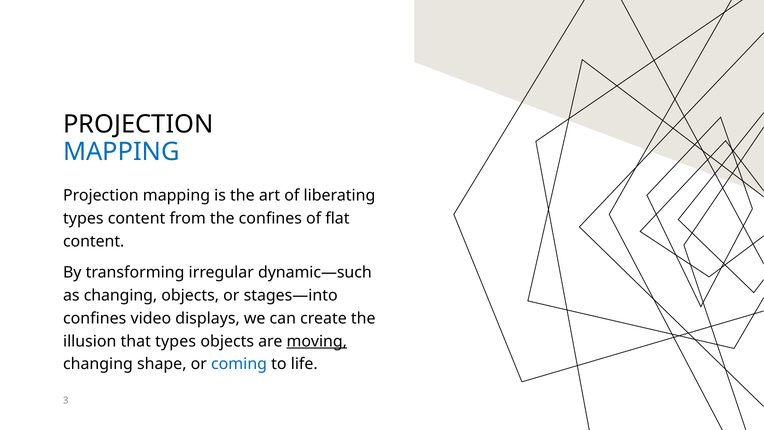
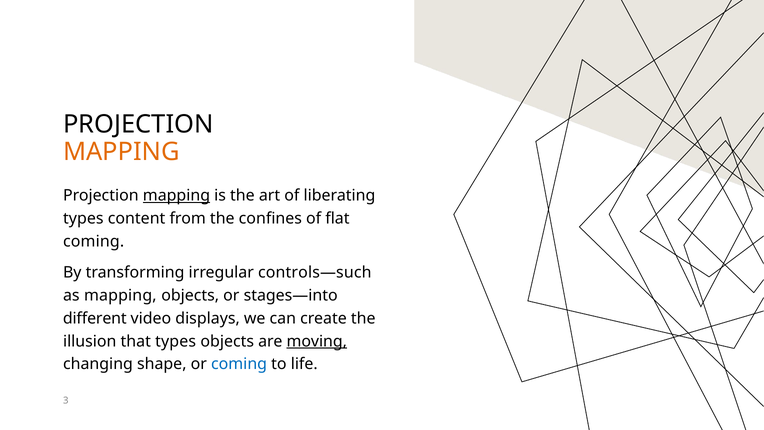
MAPPING colour: blue -> orange (121, 152)
mapping underline: none -> present (176, 196)
content: content -> coming (94, 241)
dynamic—such: dynamic—such -> controls—such (315, 272)
as changing: changing -> mapping (120, 295)
confines: confines -> different (95, 318)
